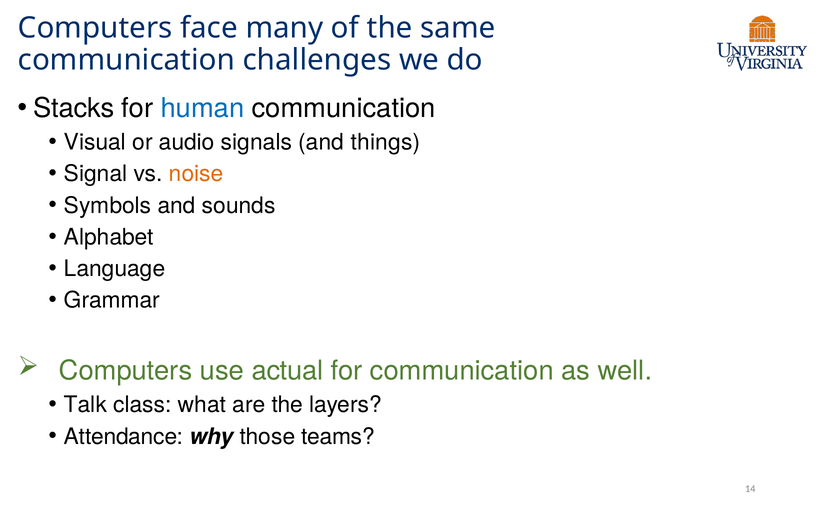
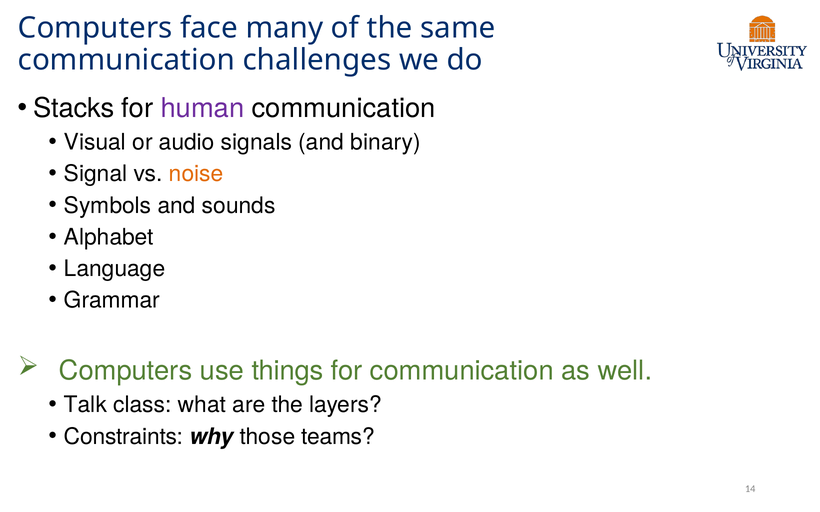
human colour: blue -> purple (202, 108)
things: things -> binary (386, 142)
actual: actual -> things (287, 371)
Attendance: Attendance -> Constraints (124, 437)
